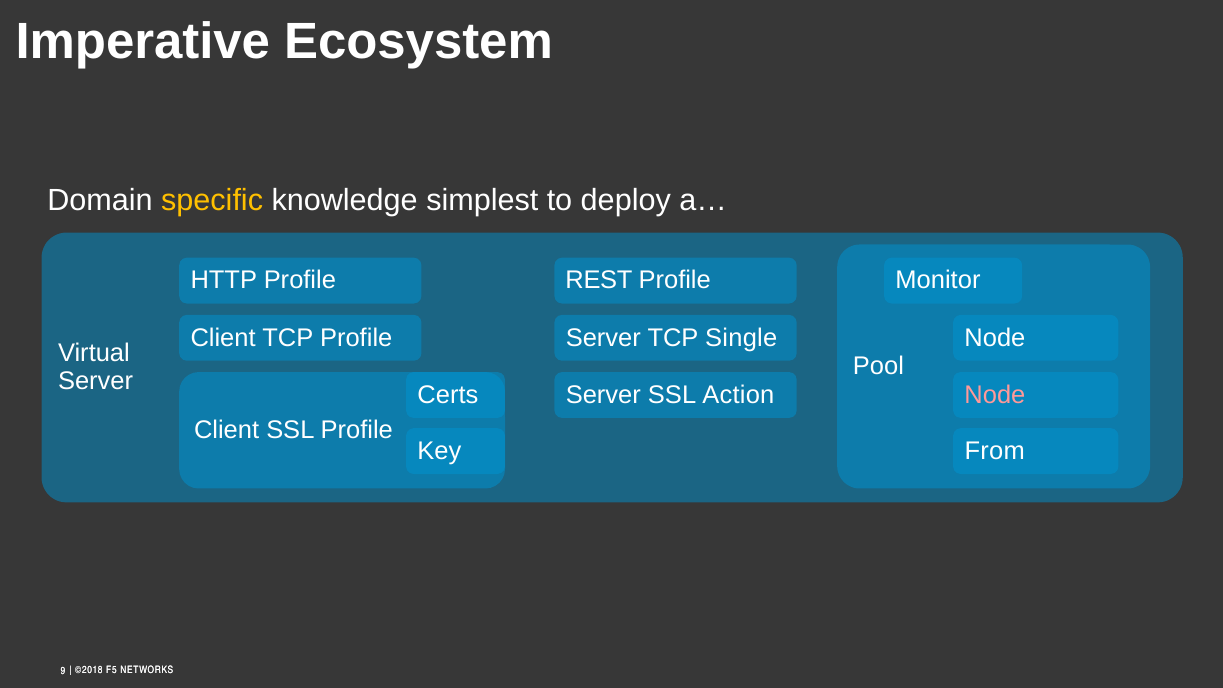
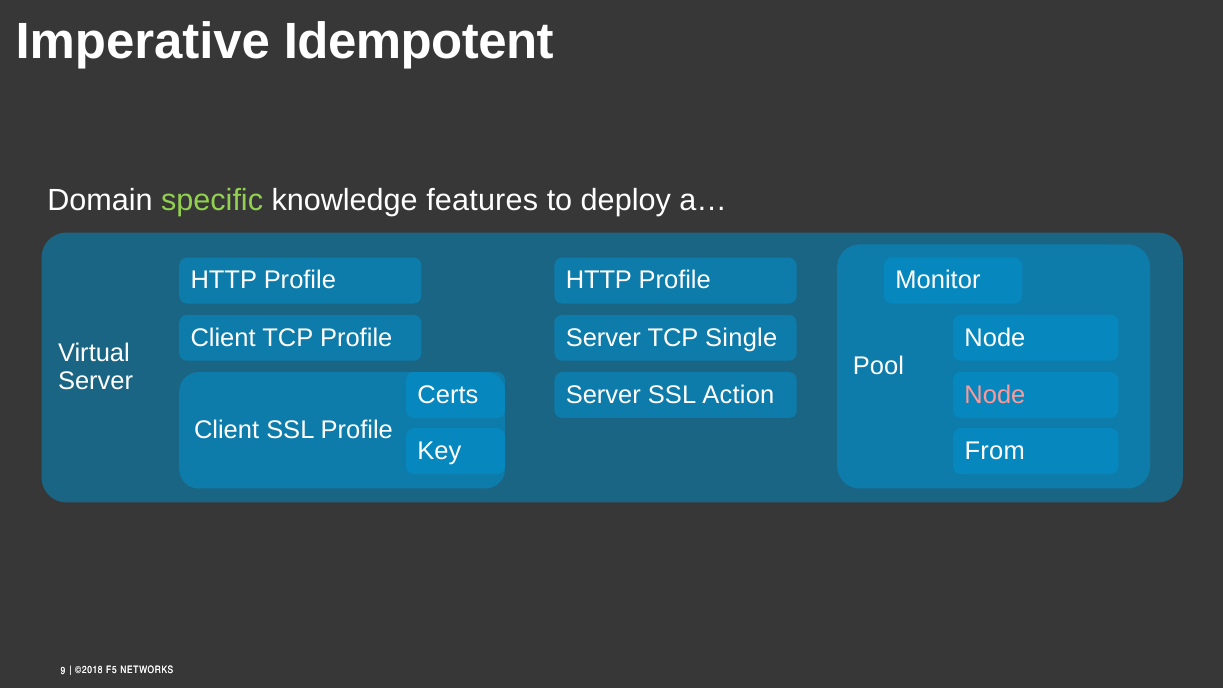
Ecosystem: Ecosystem -> Idempotent (419, 42)
specific colour: yellow -> light green (212, 200)
simplest: simplest -> features (482, 200)
Profile REST: REST -> HTTP (599, 280)
